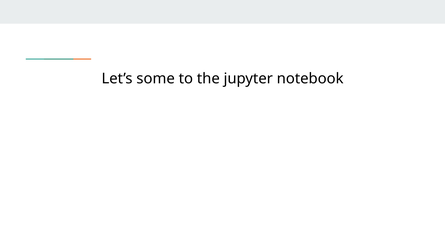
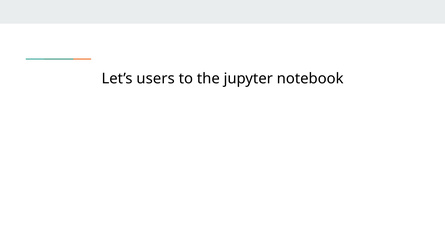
some: some -> users (156, 79)
